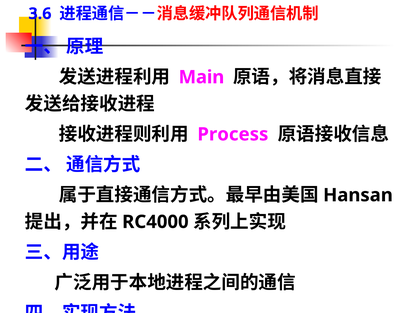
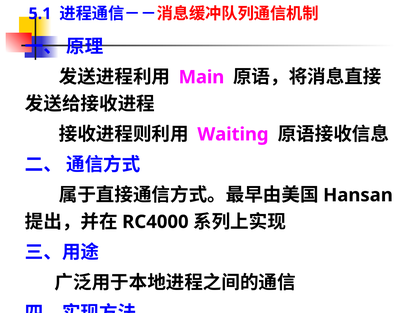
3.6: 3.6 -> 5.1 (40, 14)
Process: Process -> Waiting (233, 134)
